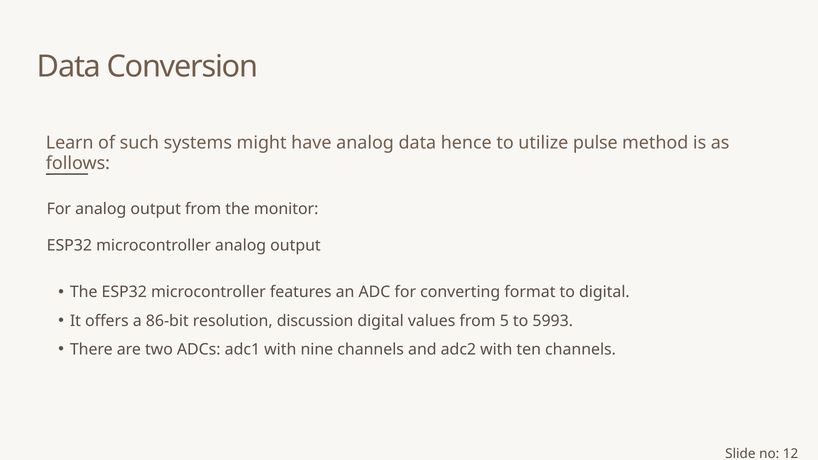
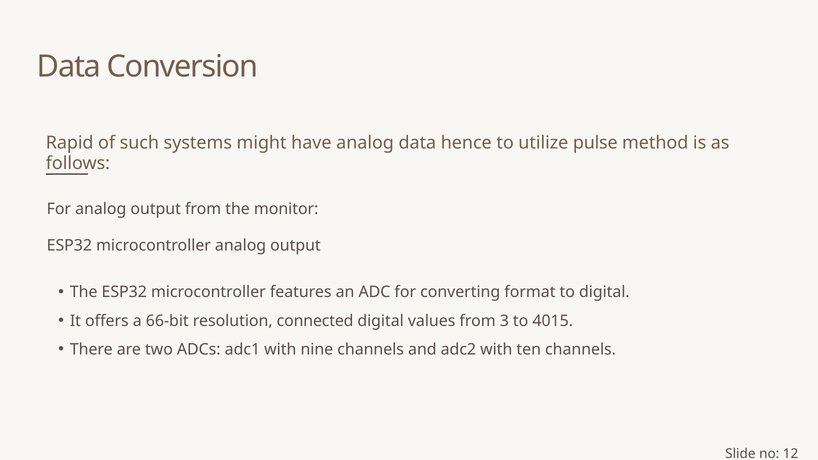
Learn: Learn -> Rapid (70, 143)
86-bit: 86-bit -> 66-bit (167, 321)
discussion: discussion -> connected (315, 321)
5: 5 -> 3 (504, 321)
5993: 5993 -> 4015 (553, 321)
